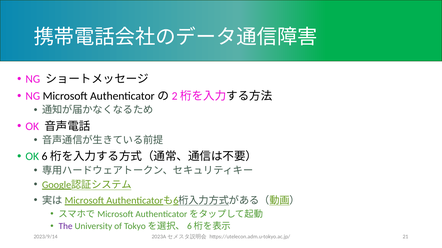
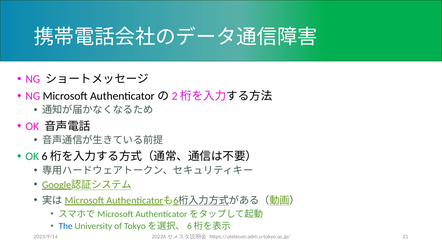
The colour: purple -> blue (66, 227)
